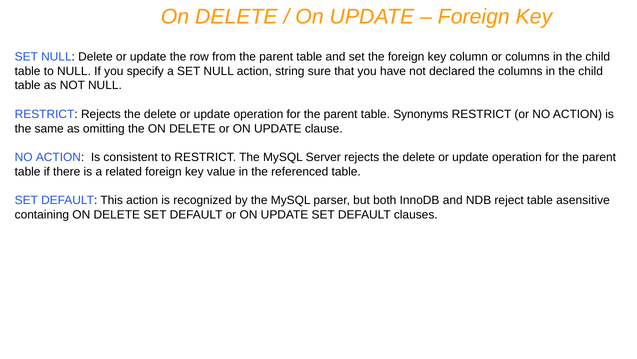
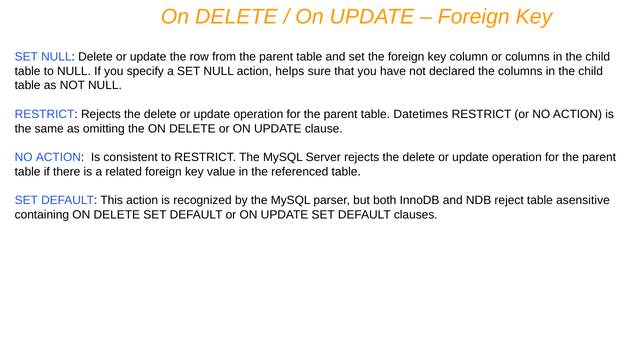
string: string -> helps (290, 71)
Synonyms: Synonyms -> Datetimes (421, 114)
